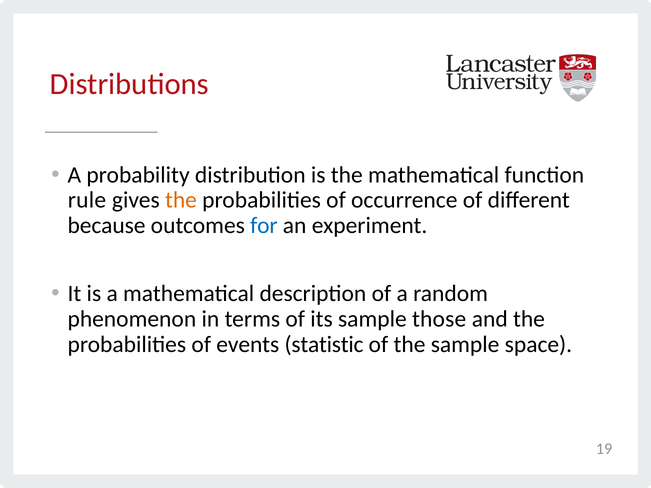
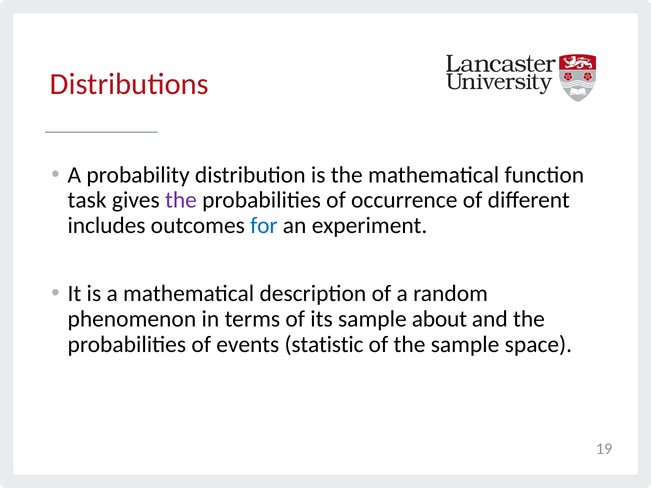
rule: rule -> task (87, 200)
the colour: orange -> purple (181, 200)
because: because -> includes (107, 226)
those: those -> about (439, 319)
